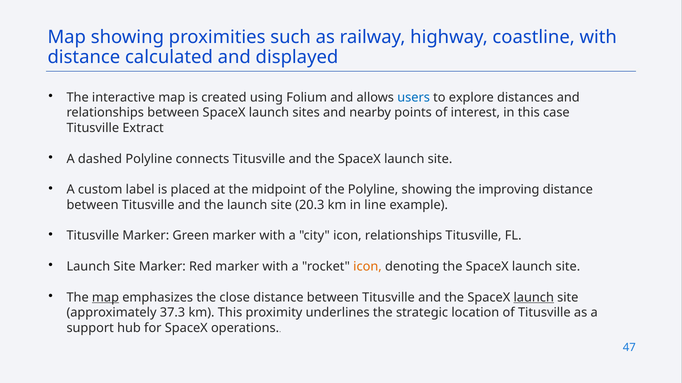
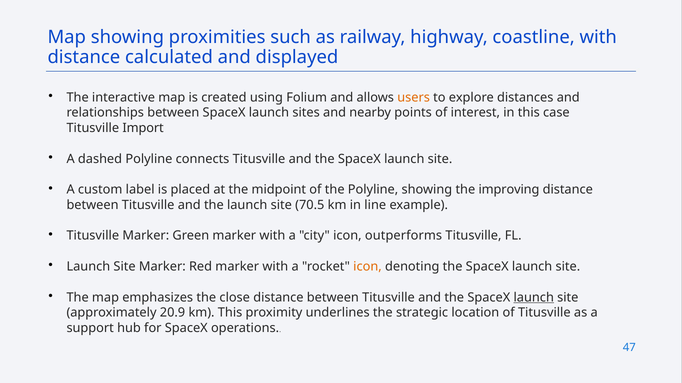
users colour: blue -> orange (414, 98)
Extract: Extract -> Import (143, 128)
20.3: 20.3 -> 70.5 (310, 205)
icon relationships: relationships -> outperforms (404, 236)
map underline: present -> none (106, 298)
37.3: 37.3 -> 20.9 (173, 313)
